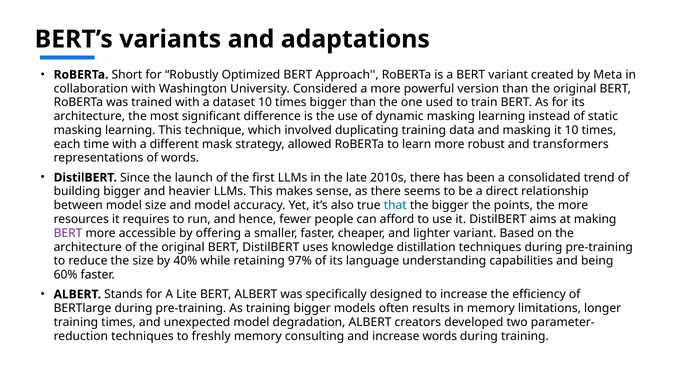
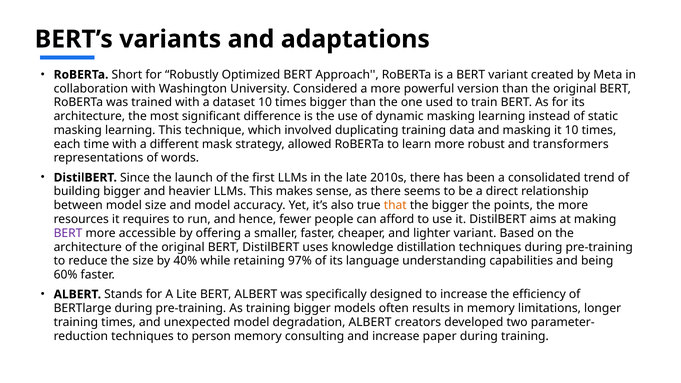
that colour: blue -> orange (395, 205)
freshly: freshly -> person (211, 336)
increase words: words -> paper (440, 336)
